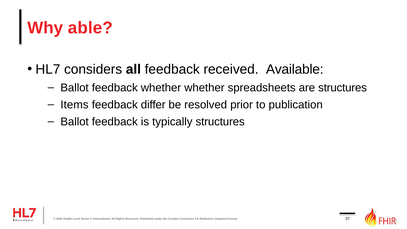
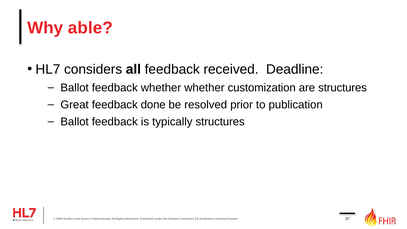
Available: Available -> Deadline (295, 70)
spreadsheets: spreadsheets -> customization (262, 88)
Items: Items -> Great (75, 105)
differ: differ -> done (153, 105)
